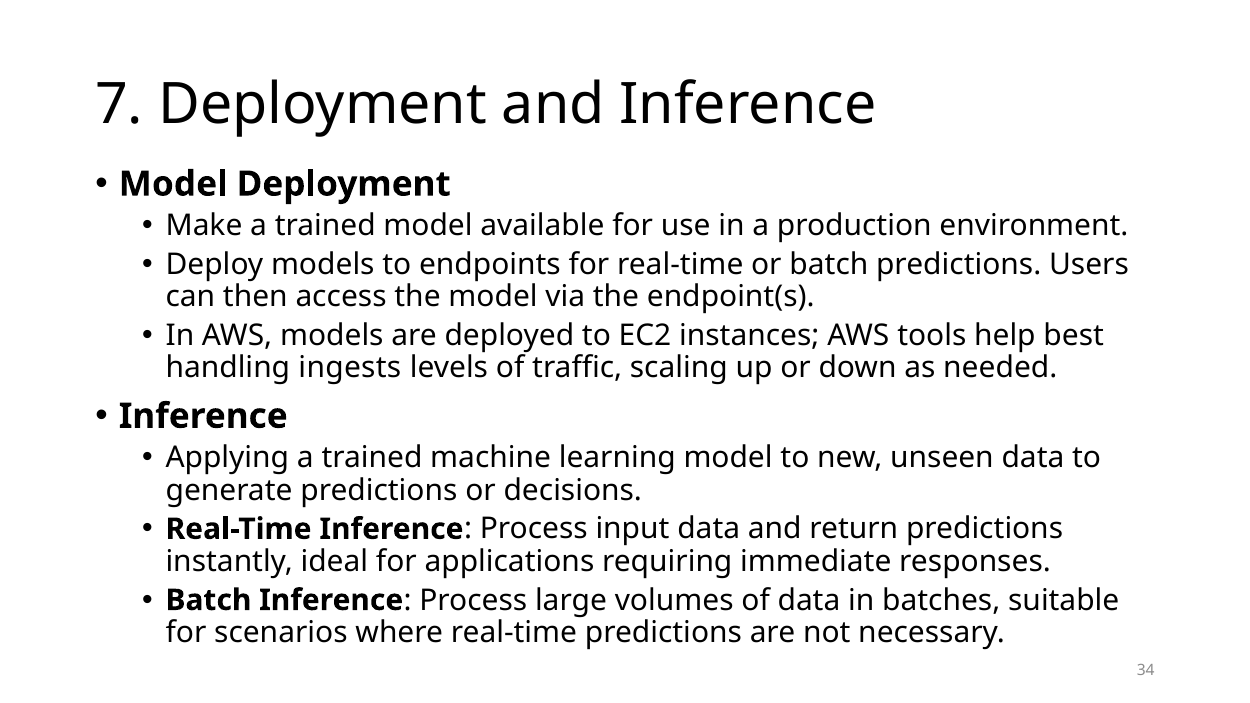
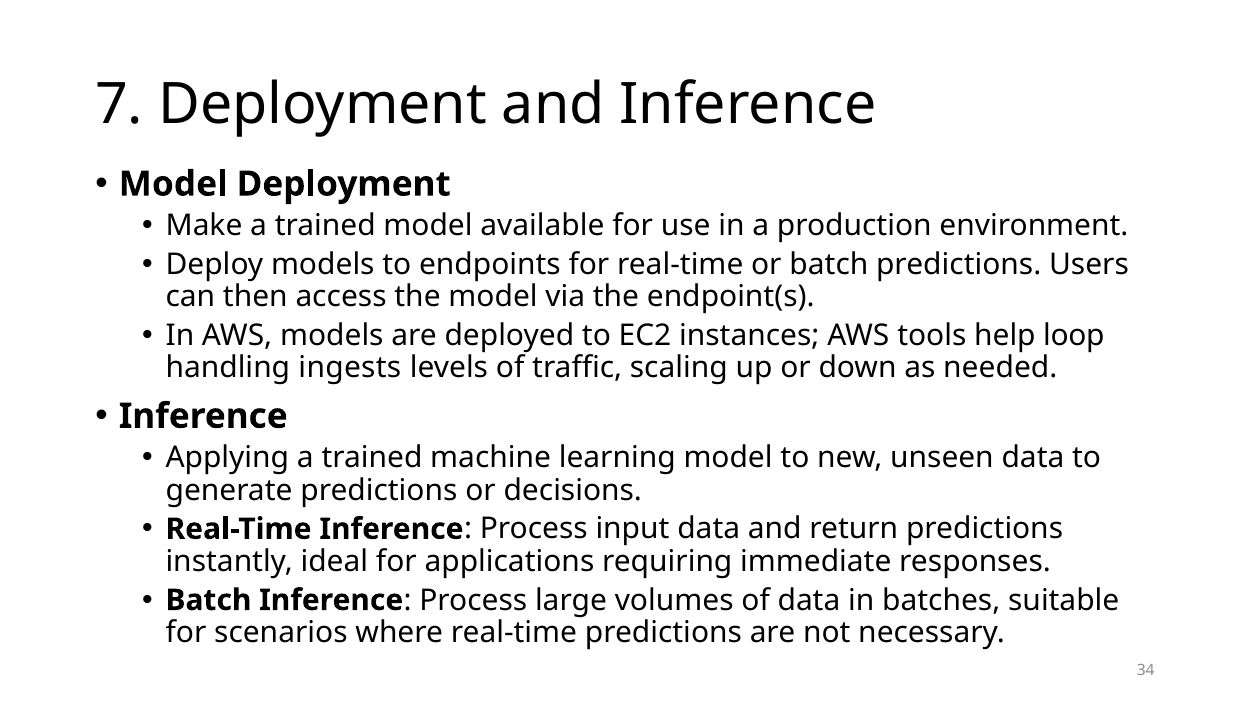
best: best -> loop (1074, 336)
